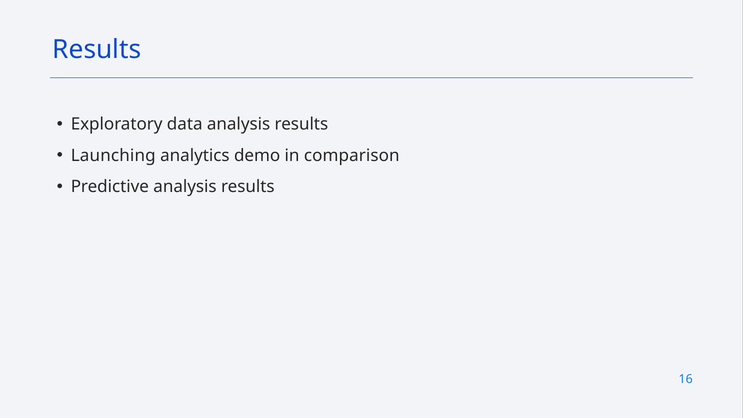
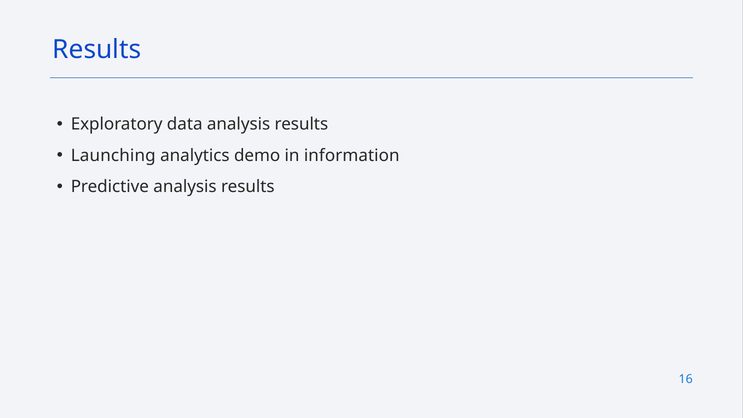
comparison: comparison -> information (352, 156)
